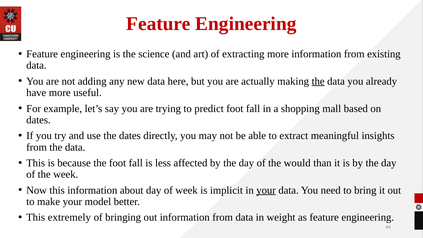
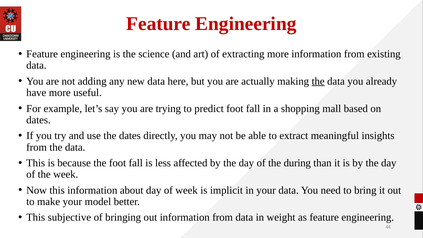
would: would -> during (297, 163)
your underline: present -> none (266, 190)
extremely: extremely -> subjective (69, 217)
